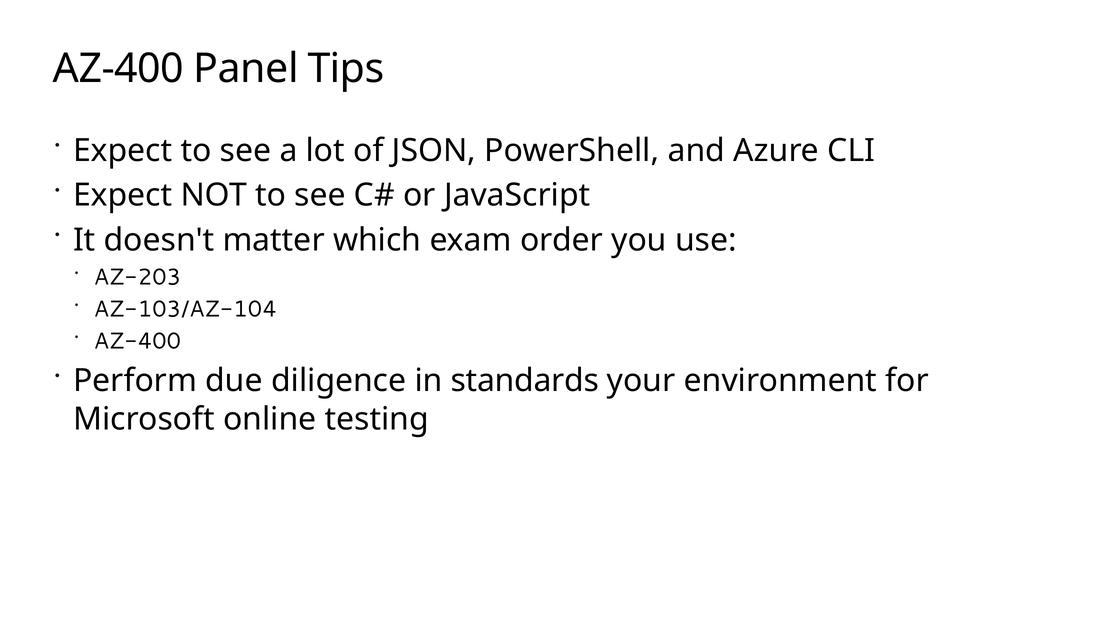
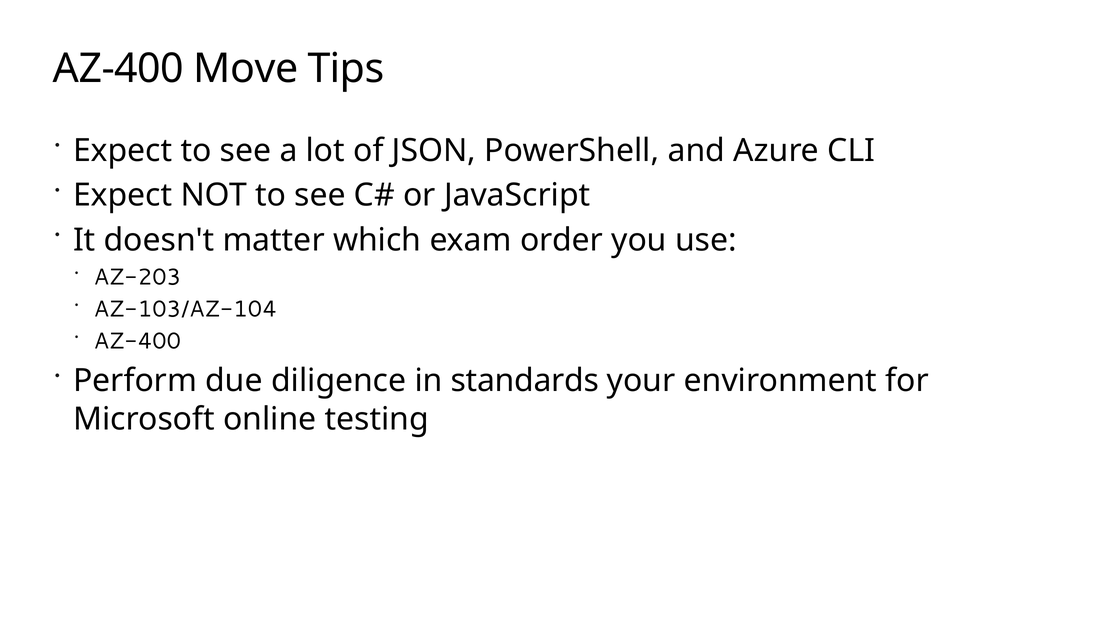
Panel: Panel -> Move (246, 69)
